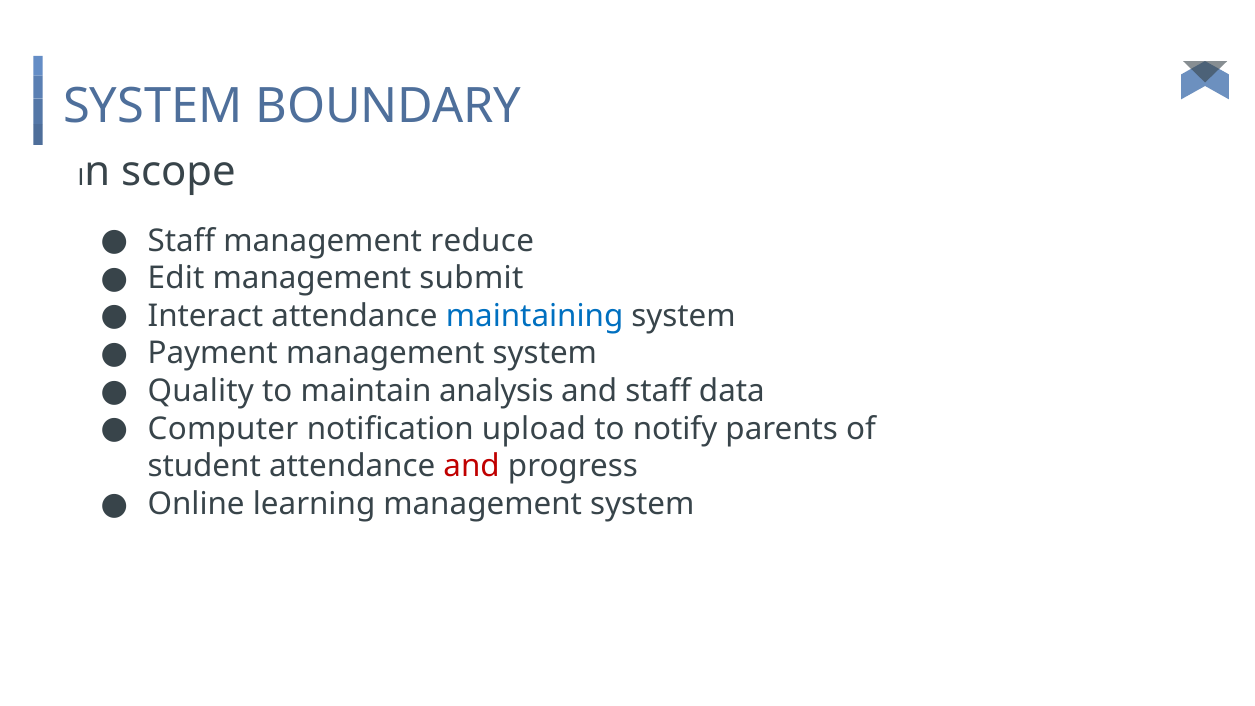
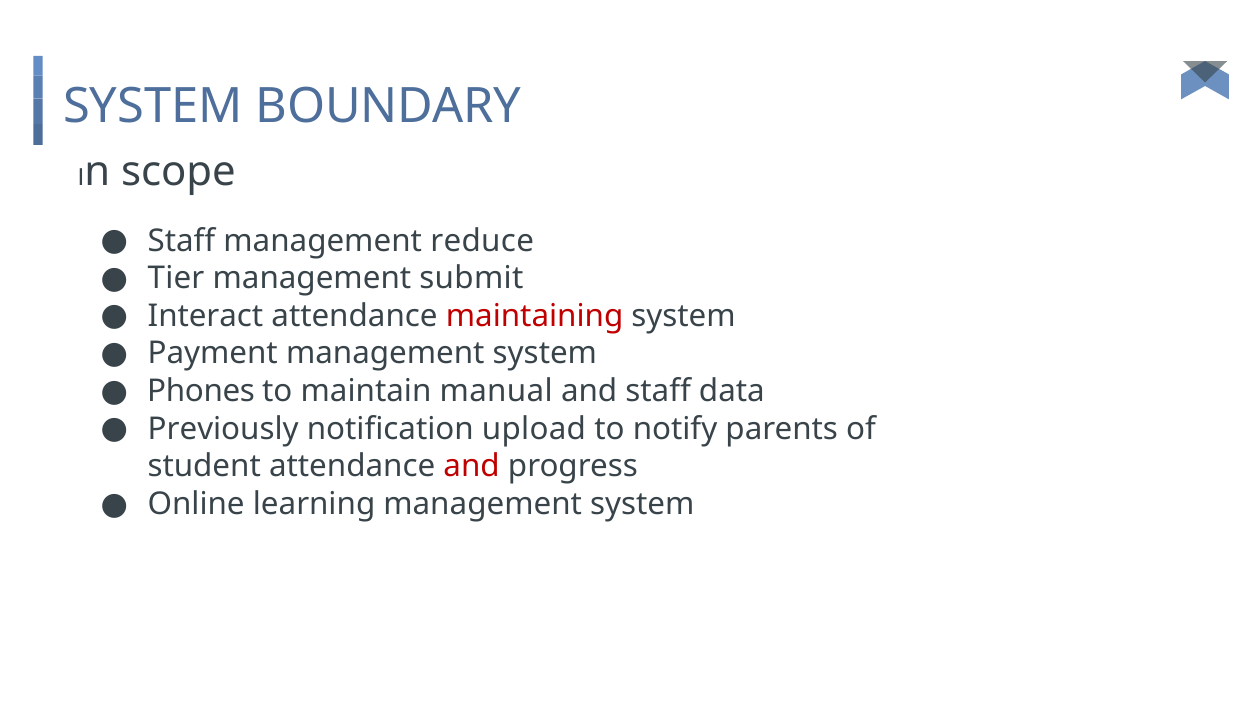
Edit: Edit -> Tier (176, 278)
maintaining colour: blue -> red (535, 316)
Quality: Quality -> Phones (201, 391)
analysis: analysis -> manual (496, 391)
Computer: Computer -> Previously (223, 429)
